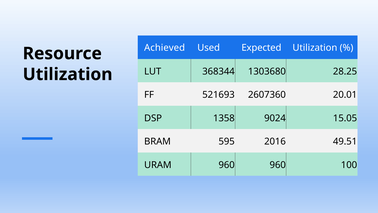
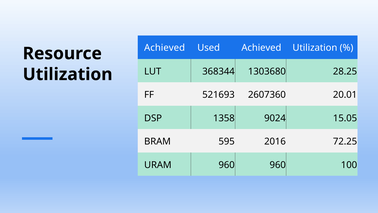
Used Expected: Expected -> Achieved (261, 48)
49.51: 49.51 -> 72.25 (345, 141)
